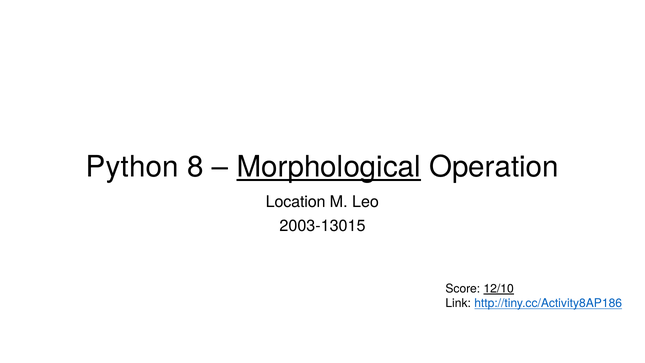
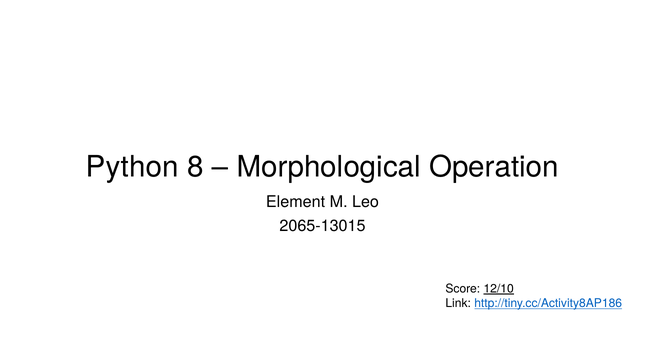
Morphological underline: present -> none (329, 167)
Location: Location -> Element (296, 202)
2003-13015: 2003-13015 -> 2065-13015 (322, 226)
